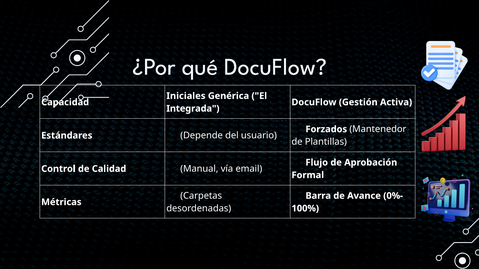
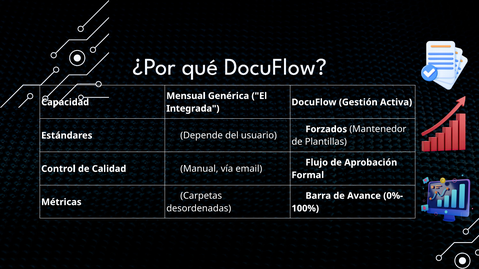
Iniciales: Iniciales -> Mensual (186, 96)
